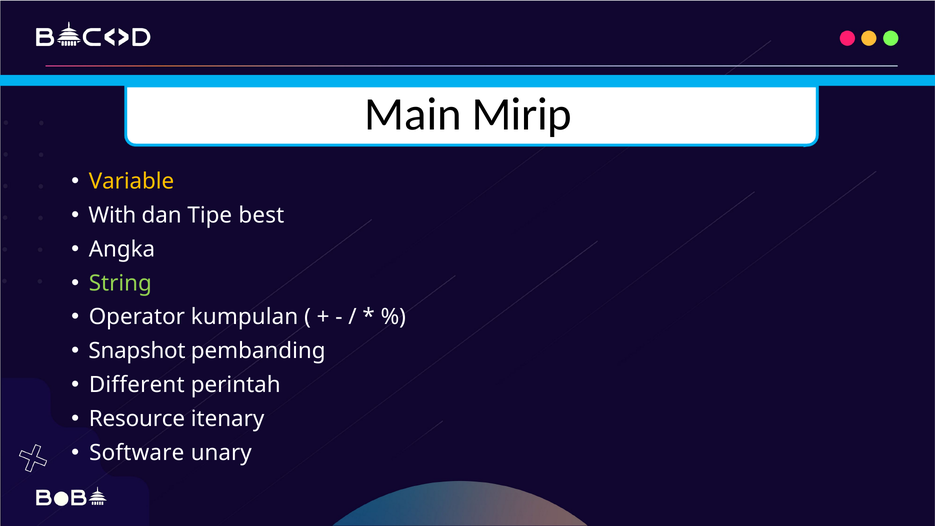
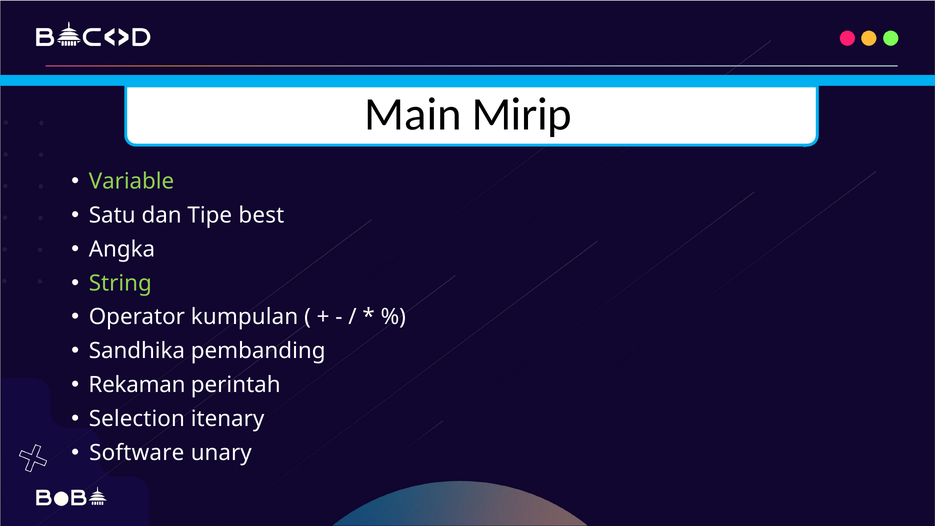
Variable colour: yellow -> light green (131, 181)
With: With -> Satu (112, 215)
Snapshot: Snapshot -> Sandhika (137, 351)
Different: Different -> Rekaman (137, 385)
Resource: Resource -> Selection (137, 419)
